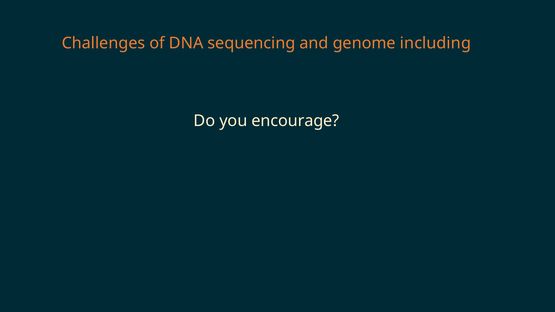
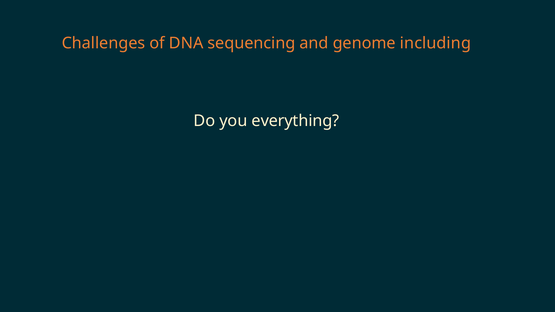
encourage: encourage -> everything (295, 121)
